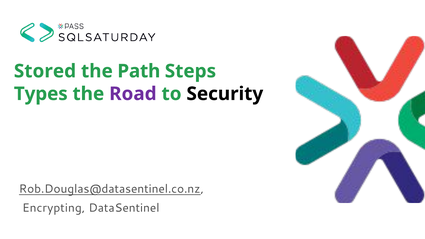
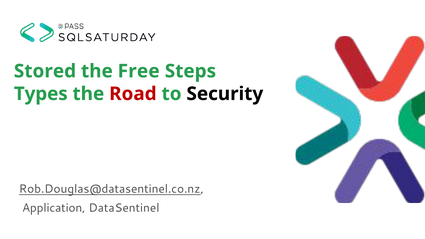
Path: Path -> Free (139, 71)
Road colour: purple -> red (133, 94)
Encrypting: Encrypting -> Application (54, 208)
